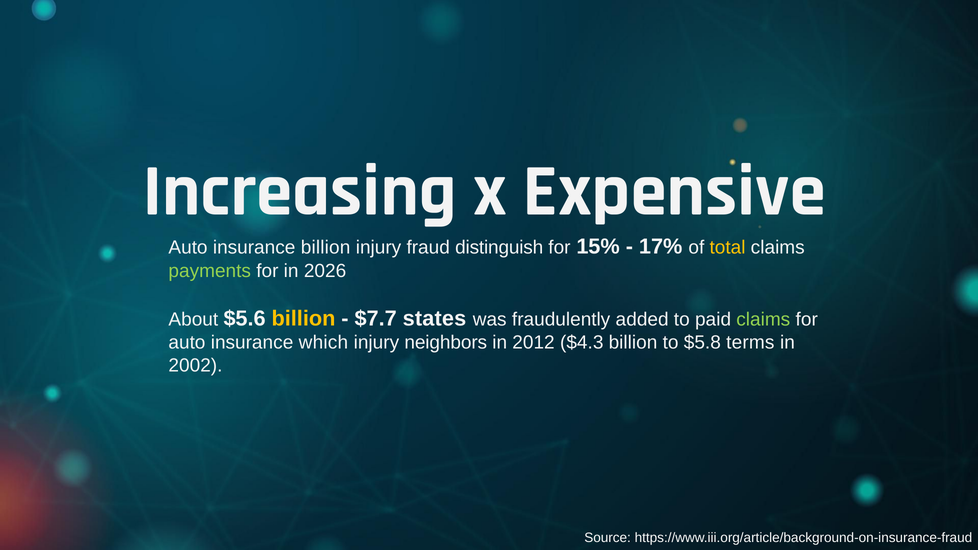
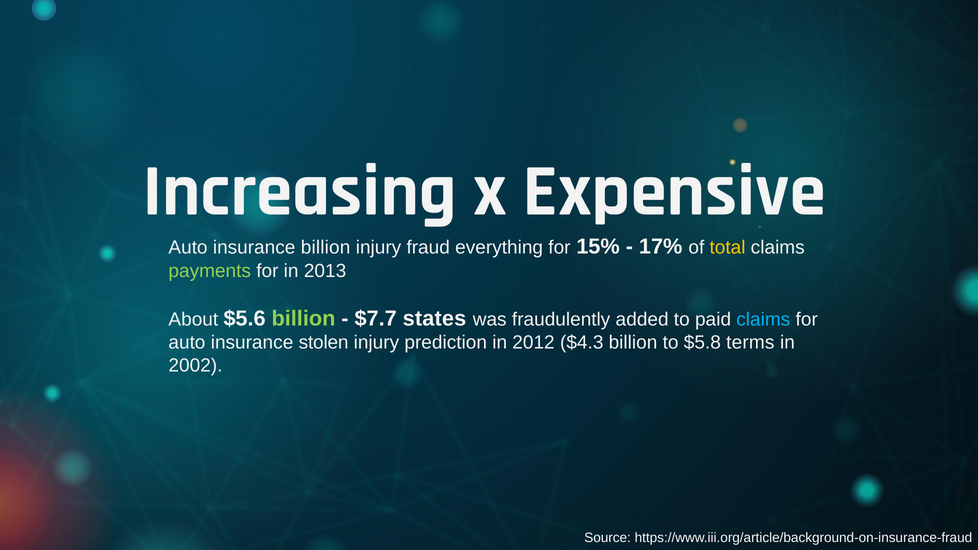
distinguish: distinguish -> everything (499, 248)
2026: 2026 -> 2013 (325, 271)
billion colour: yellow -> light green (303, 318)
claims colour: light green -> light blue (763, 319)
which: which -> stolen (324, 343)
neighbors: neighbors -> prediction (446, 343)
